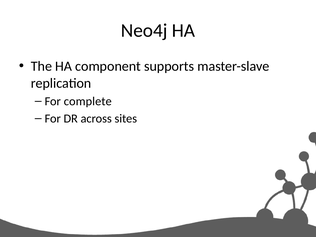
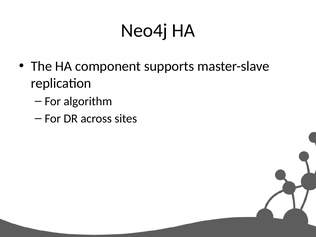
complete: complete -> algorithm (88, 101)
